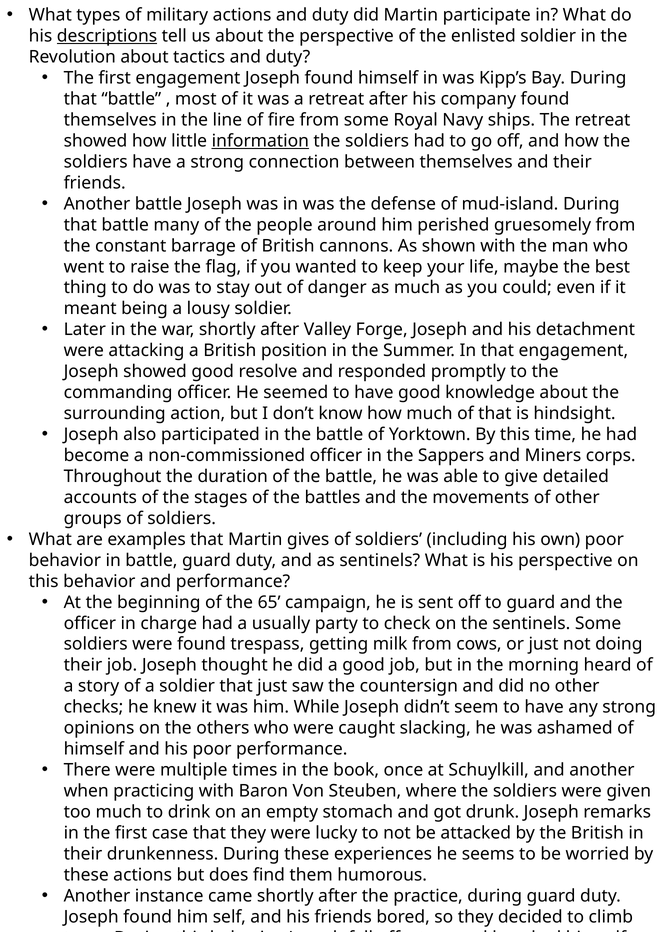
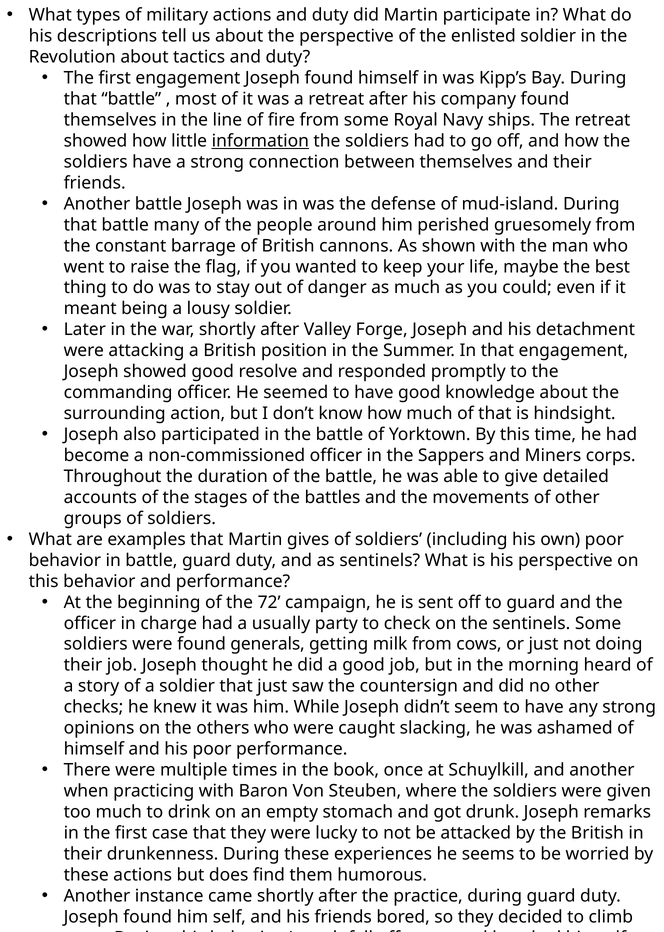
descriptions underline: present -> none (107, 36)
65: 65 -> 72 (269, 602)
trespass: trespass -> generals (268, 644)
